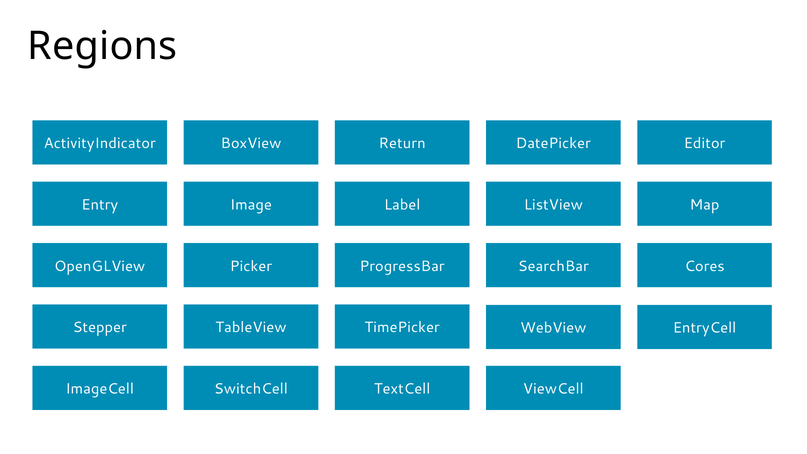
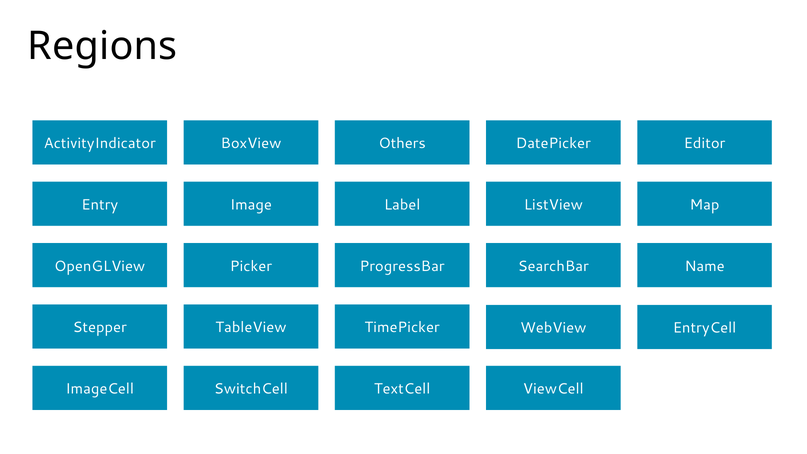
Return: Return -> Others (402, 143)
Cores: Cores -> Name (705, 266)
